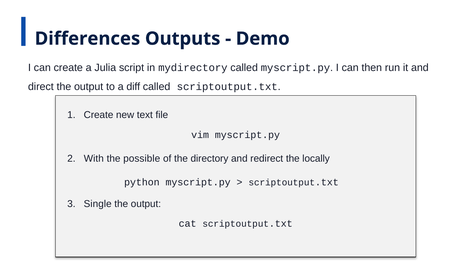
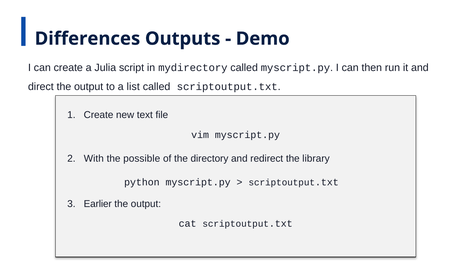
diff: diff -> list (133, 86)
locally: locally -> library (316, 158)
Single: Single -> Earlier (98, 204)
